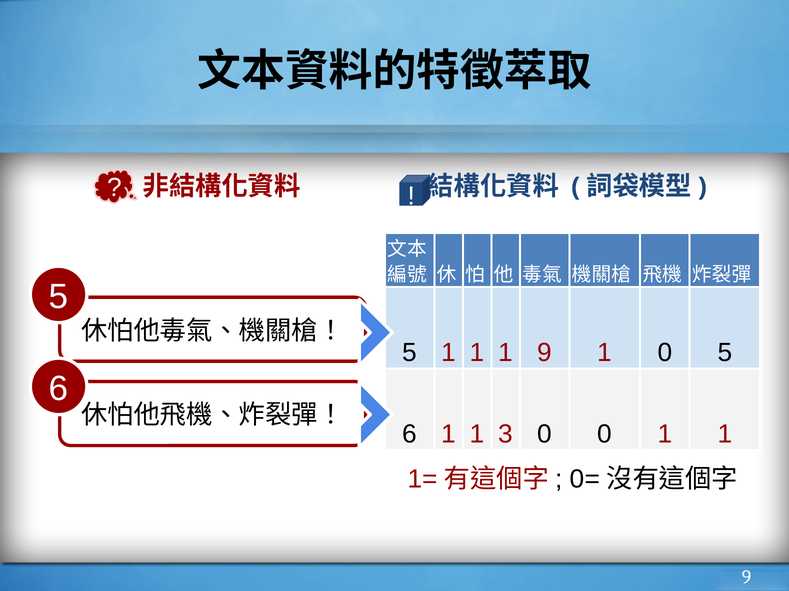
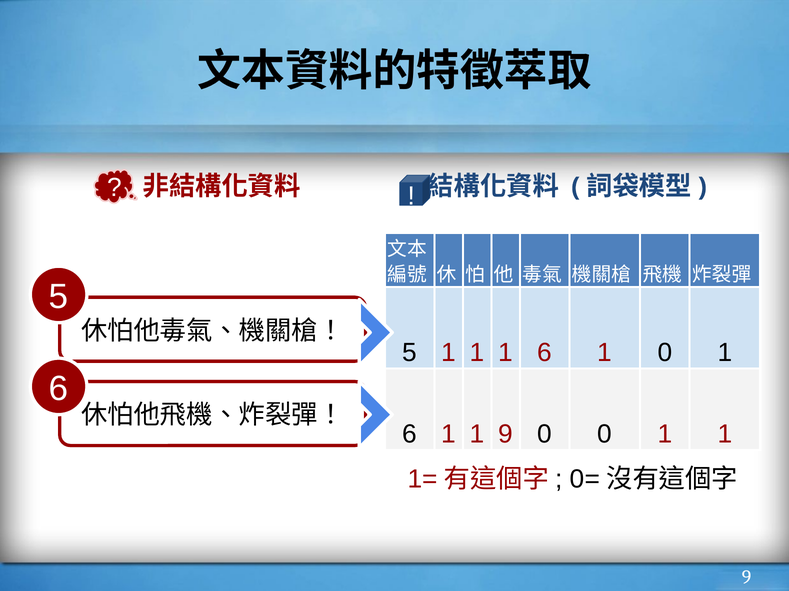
1 1 9: 9 -> 6 (545, 353)
1 0 5: 5 -> 1 (725, 353)
1 3: 3 -> 9 (506, 435)
